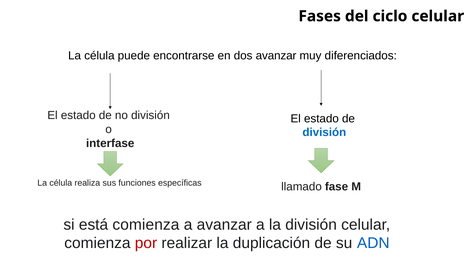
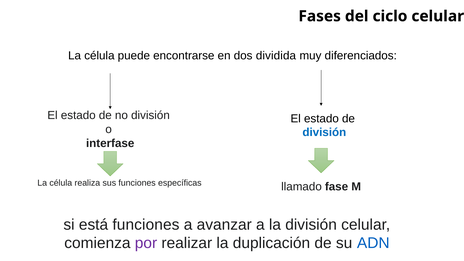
dos avanzar: avanzar -> dividida (276, 56)
está comienza: comienza -> funciones (146, 225)
por colour: red -> purple (146, 243)
